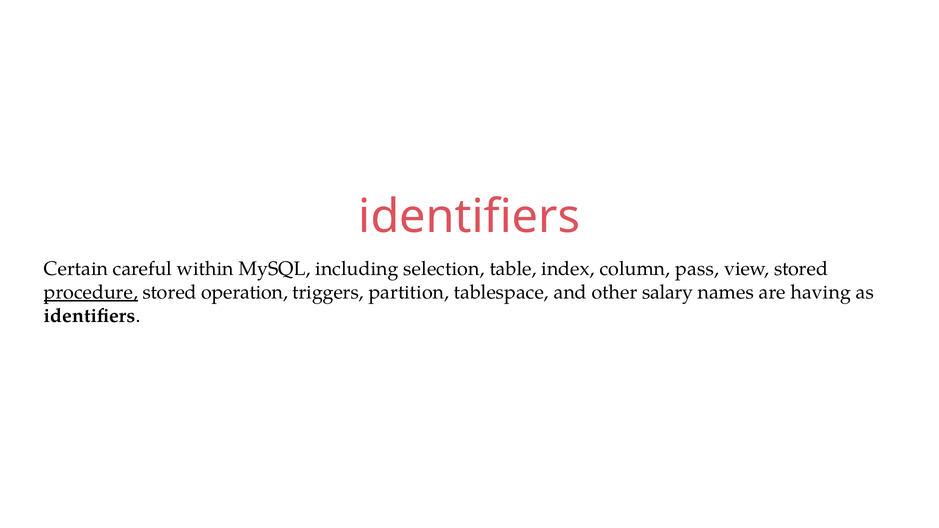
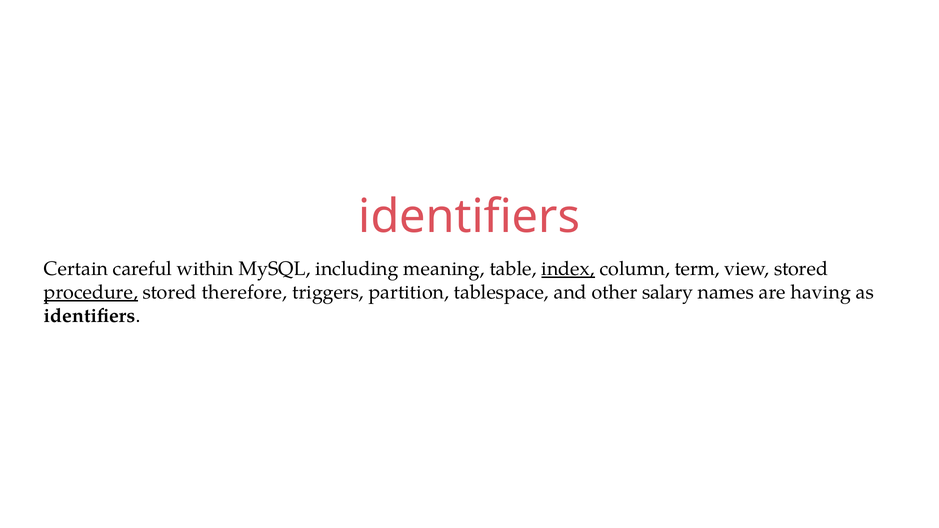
selection: selection -> meaning (444, 269)
index underline: none -> present (568, 269)
pass: pass -> term (697, 269)
operation: operation -> therefore (245, 292)
